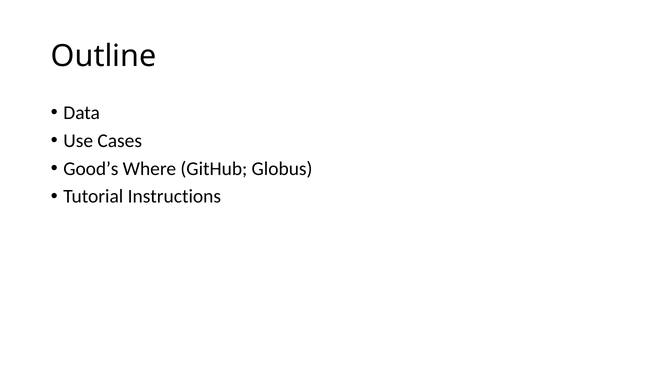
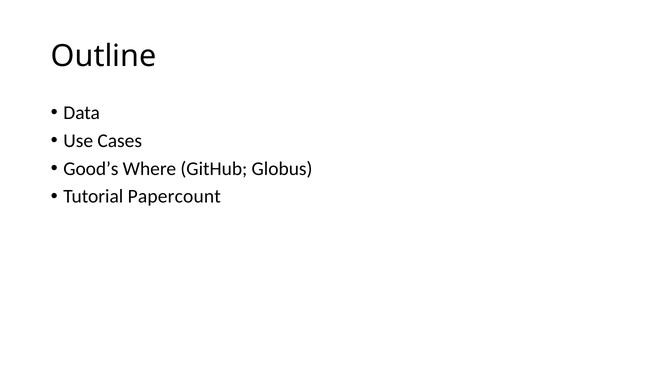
Instructions: Instructions -> Papercount (174, 197)
